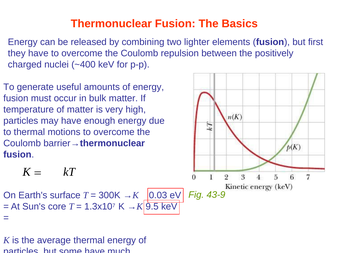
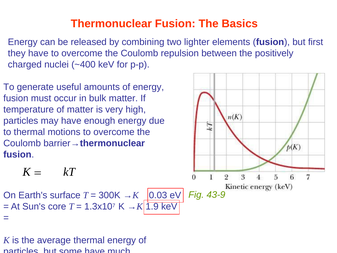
9.5: 9.5 -> 1.9 (152, 206)
